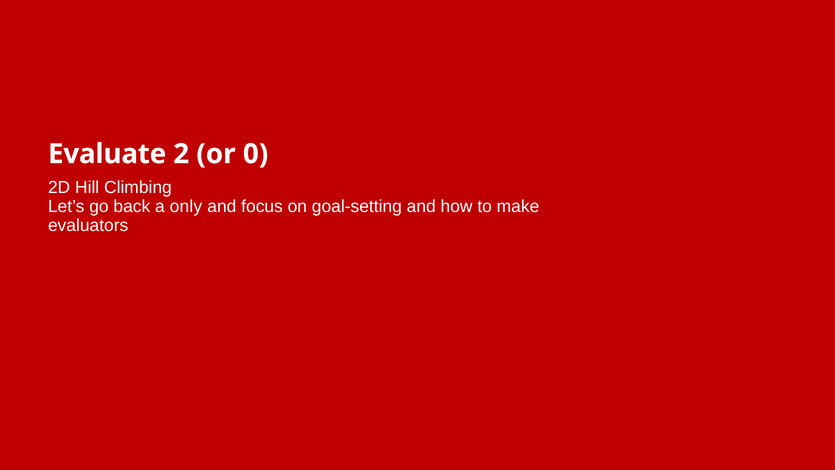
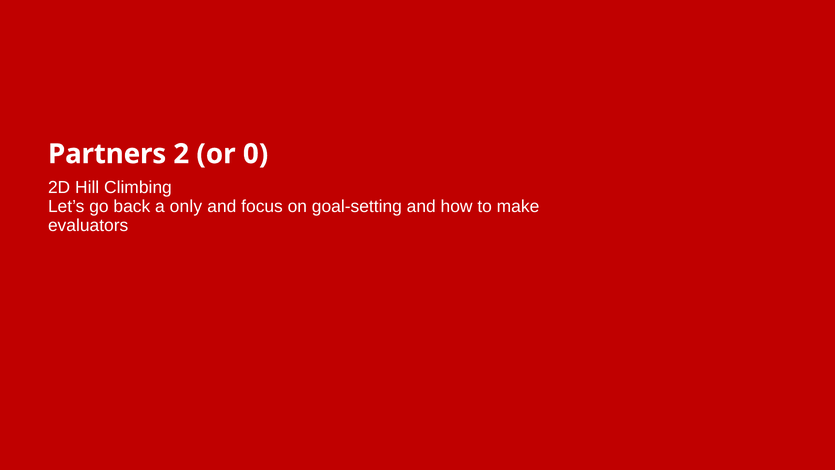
Evaluate: Evaluate -> Partners (107, 154)
